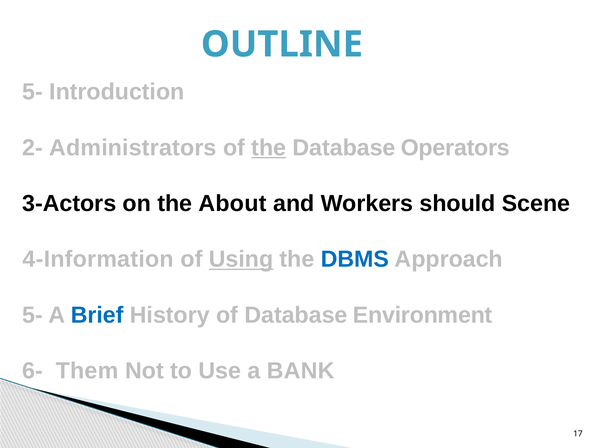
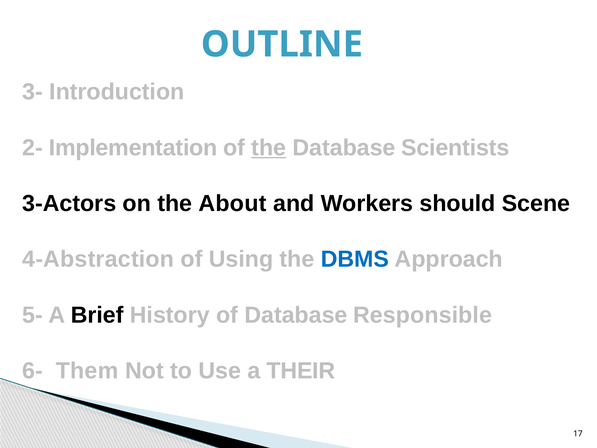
5-: 5- -> 3- (33, 92)
Administrators: Administrators -> Implementation (133, 148)
Operators: Operators -> Scientists (455, 148)
4-Information: 4-Information -> 4-Abstraction (98, 259)
Using underline: present -> none (241, 259)
Brief colour: blue -> black (97, 315)
Environment: Environment -> Responsible (422, 315)
BANK: BANK -> THEIR (301, 371)
